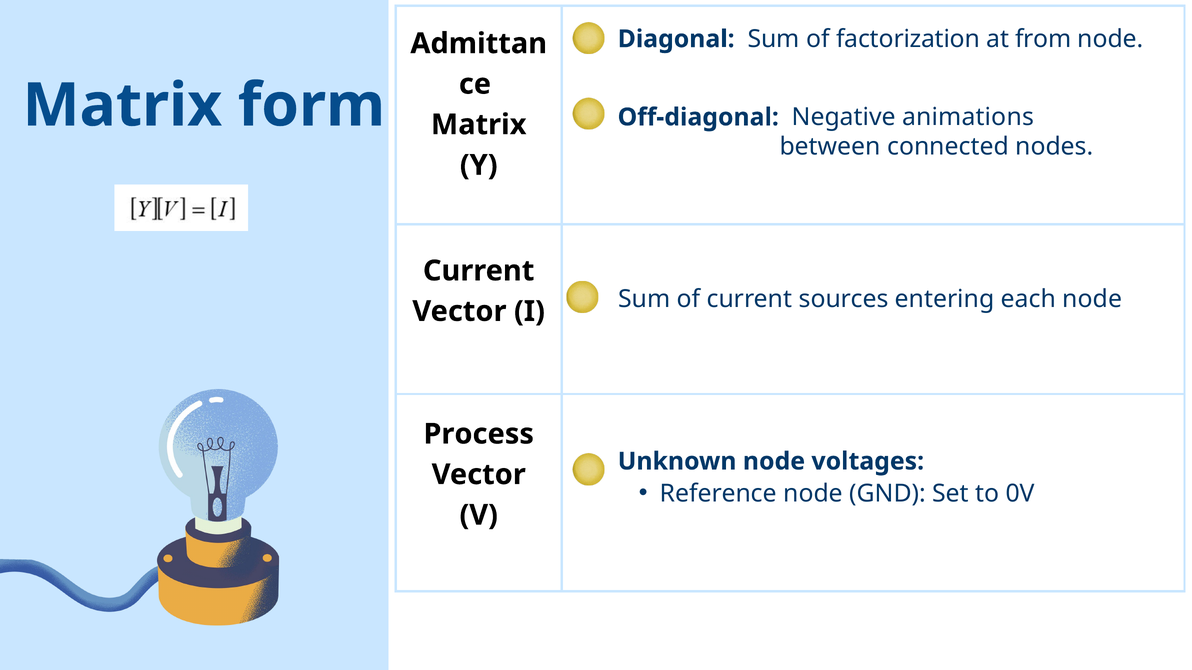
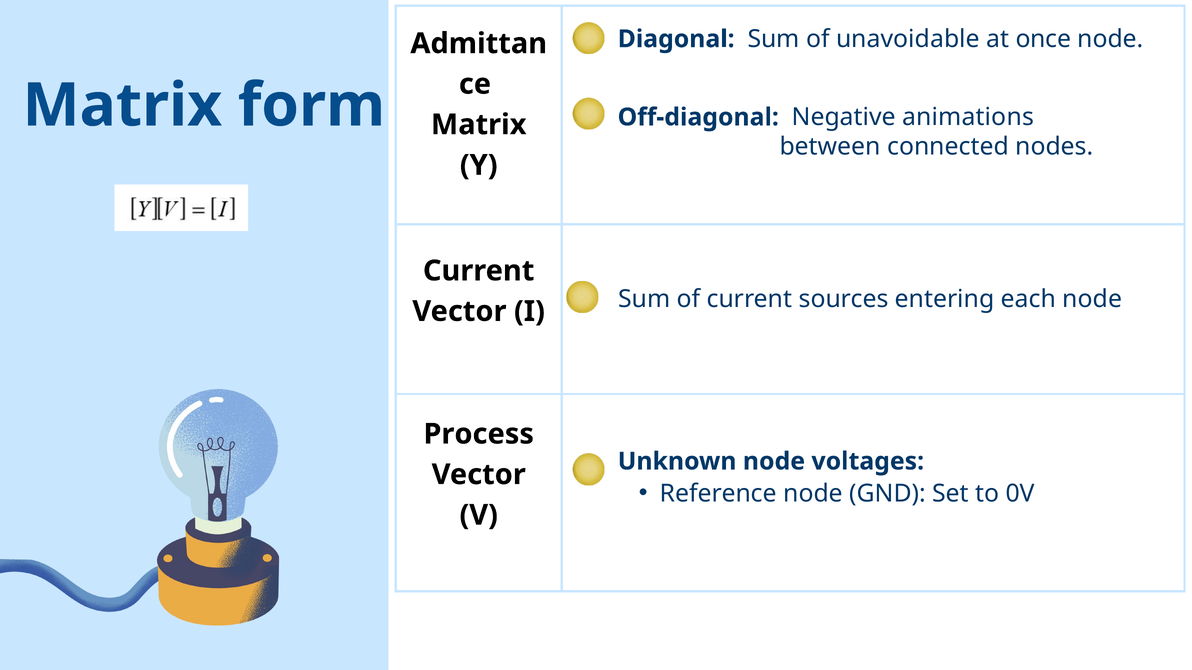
factorization: factorization -> unavoidable (908, 39)
from: from -> once (1043, 39)
